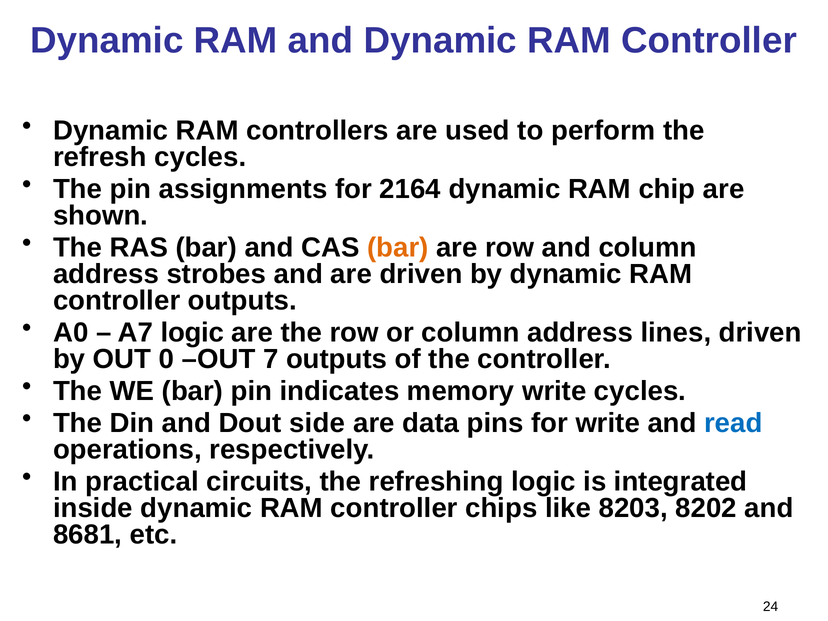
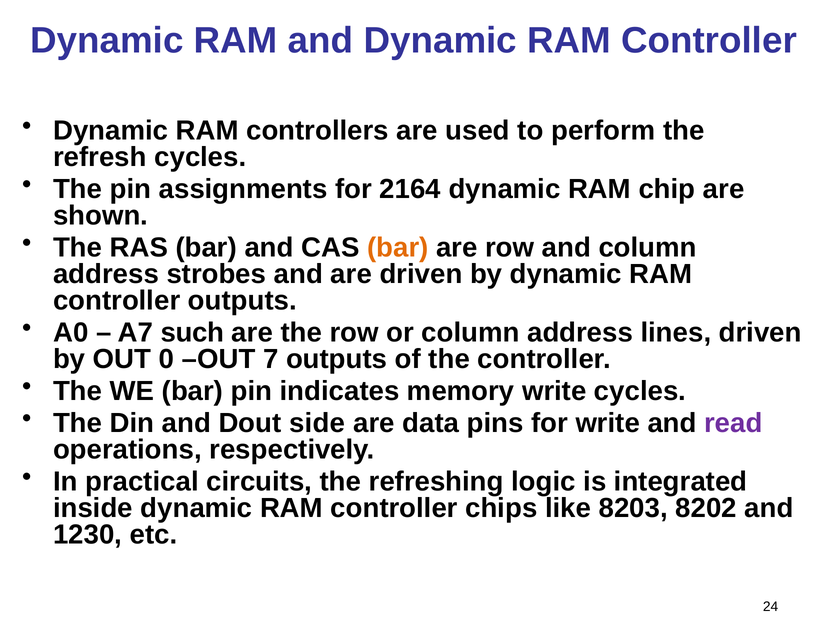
A7 logic: logic -> such (192, 333)
read colour: blue -> purple (733, 423)
8681: 8681 -> 1230 (88, 535)
